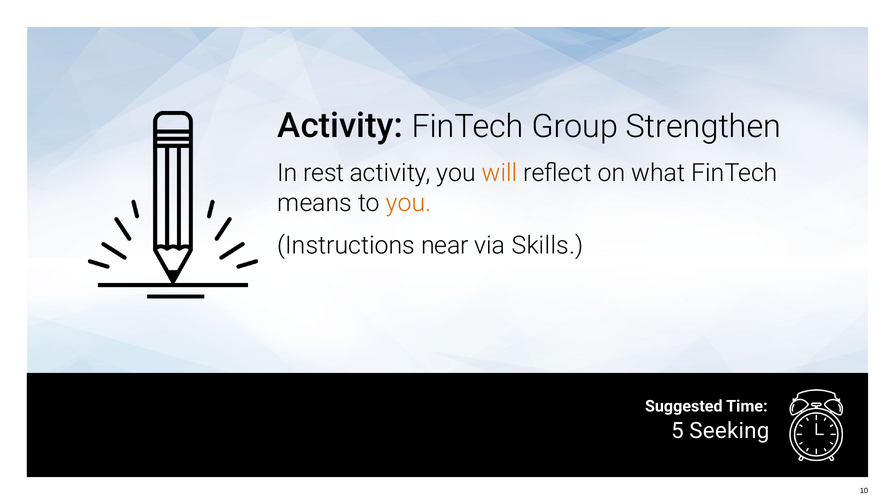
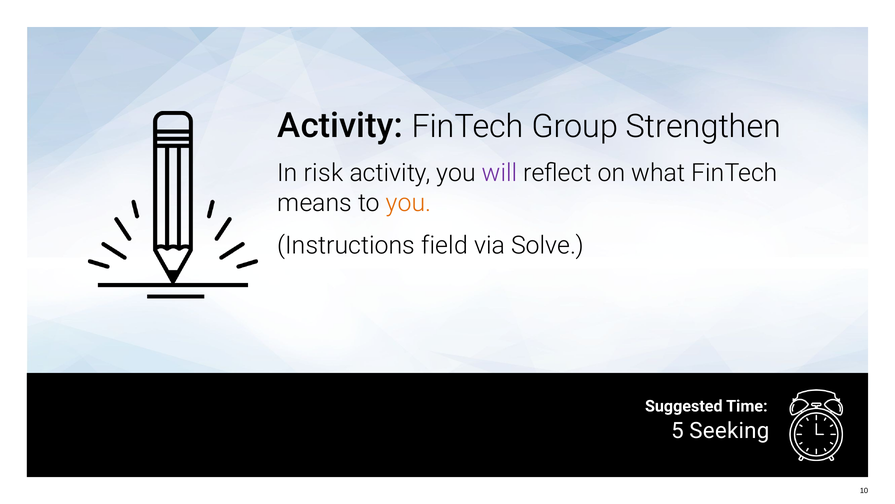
rest: rest -> risk (324, 173)
will colour: orange -> purple (500, 173)
near: near -> field (445, 245)
Skills: Skills -> Solve (548, 245)
